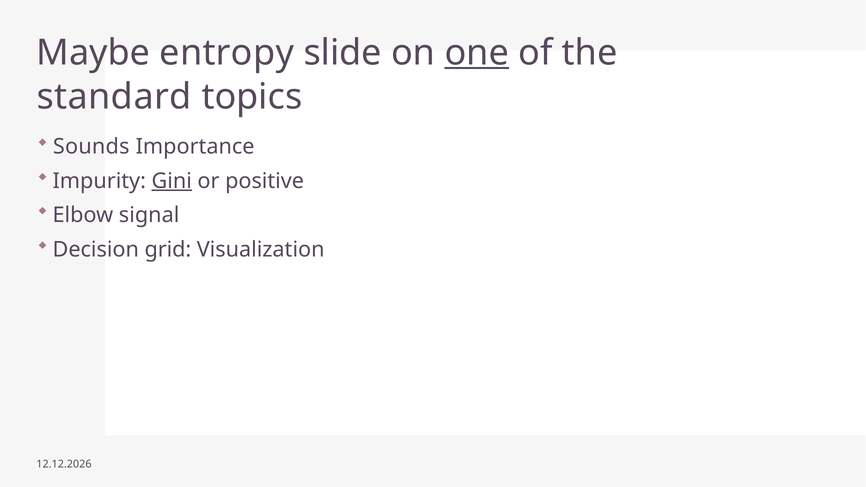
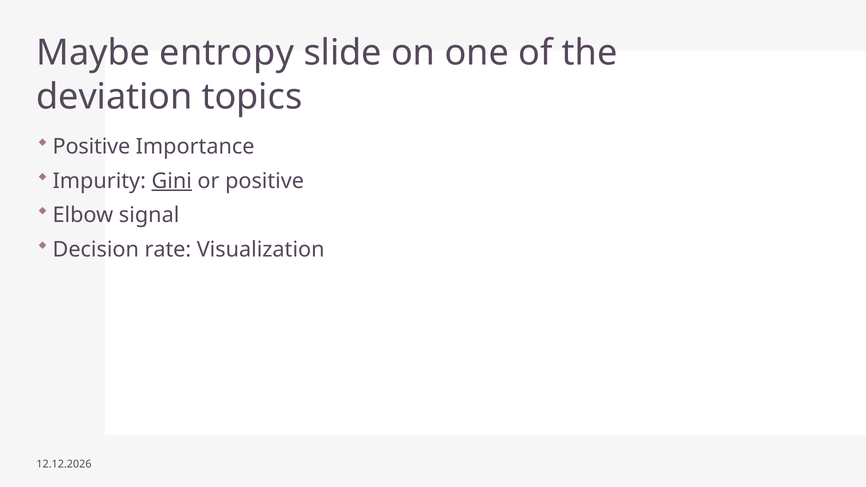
one underline: present -> none (477, 53)
standard: standard -> deviation (114, 97)
Sounds: Sounds -> Positive (91, 147)
grid: grid -> rate (168, 250)
